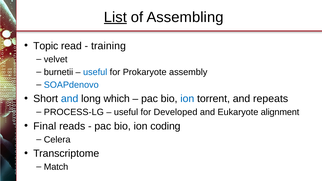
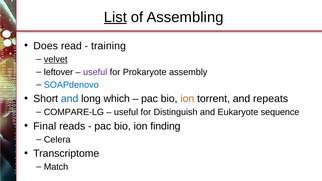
Topic: Topic -> Does (46, 46)
velvet underline: none -> present (56, 59)
burnetii: burnetii -> leftover (58, 72)
useful colour: blue -> purple (95, 72)
ion colour: blue -> orange (187, 99)
PROCESS-LG: PROCESS-LG -> COMPARE-LG (74, 112)
Developed: Developed -> Distinguish (176, 112)
alignment: alignment -> sequence (280, 112)
coding: coding -> finding (165, 126)
